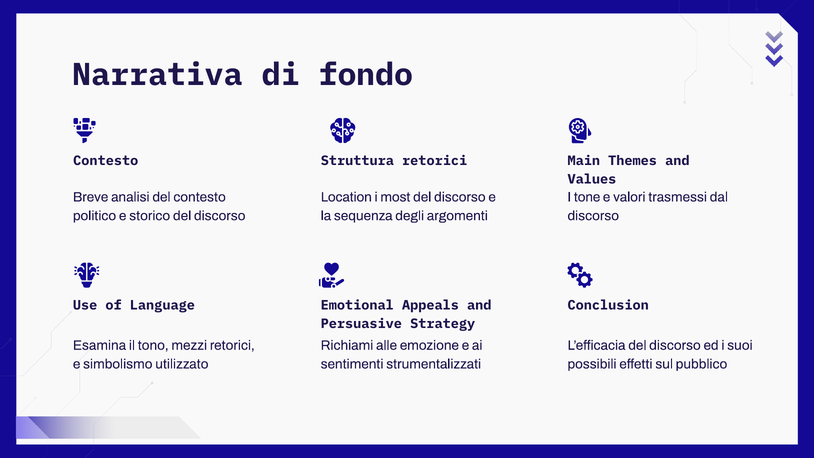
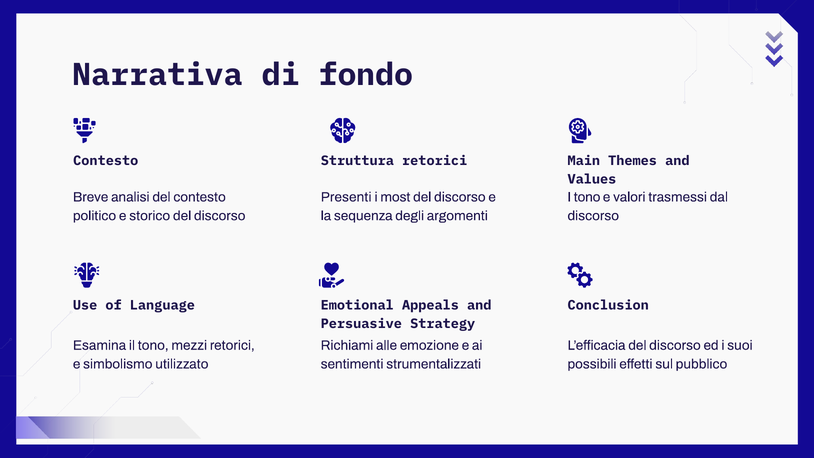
Location: Location -> Presenti (346, 197)
I tone: tone -> tono (587, 197)
